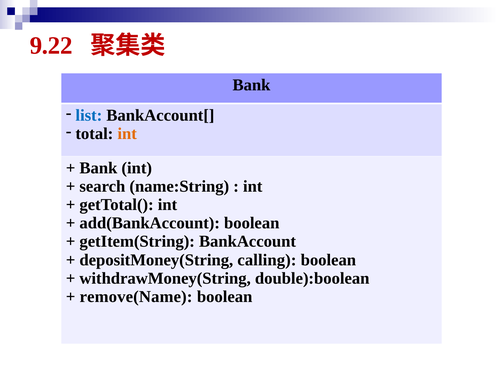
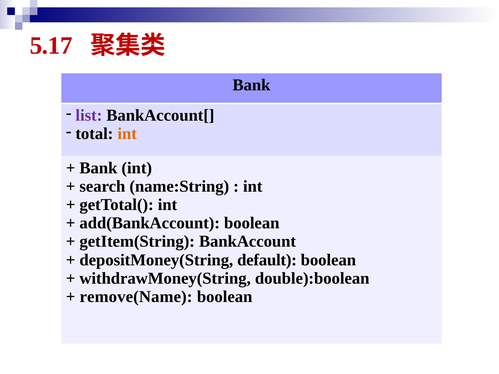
9.22: 9.22 -> 5.17 (51, 46)
list colour: blue -> purple (89, 115)
calling: calling -> default (267, 260)
